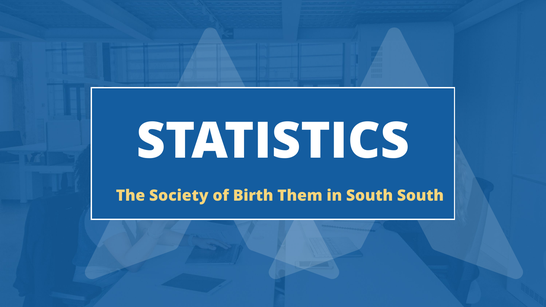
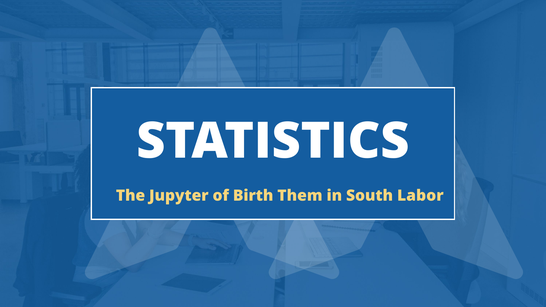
Society: Society -> Jupyter (179, 196)
South South: South -> Labor (420, 196)
